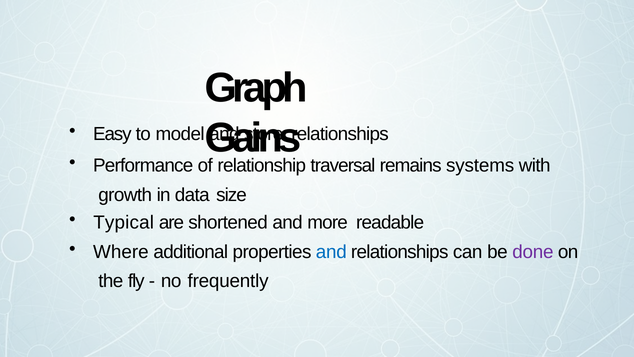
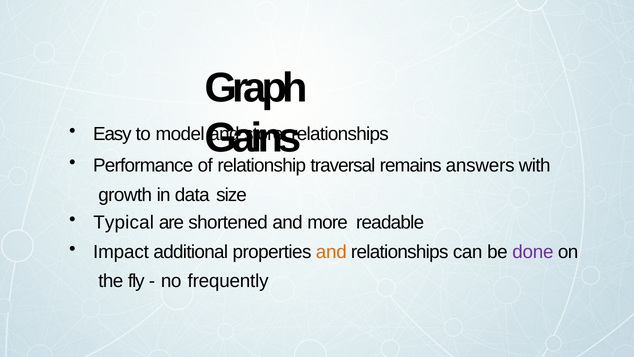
systems: systems -> answers (480, 165)
Where: Where -> Impact (121, 252)
and colour: blue -> orange (331, 252)
